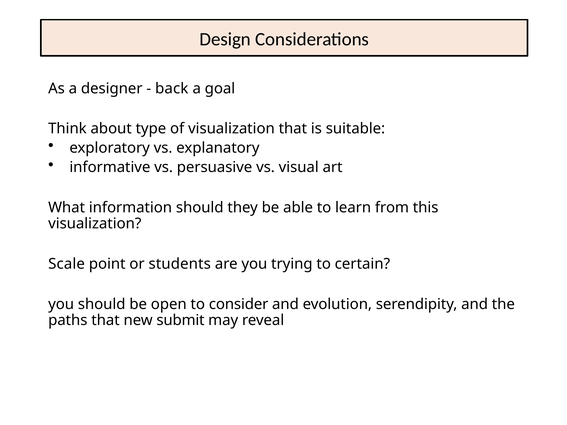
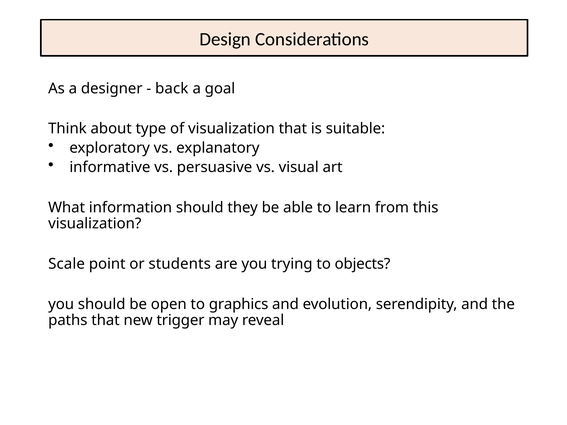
certain: certain -> objects (363, 264)
consider: consider -> graphics (239, 304)
submit: submit -> trigger (180, 321)
